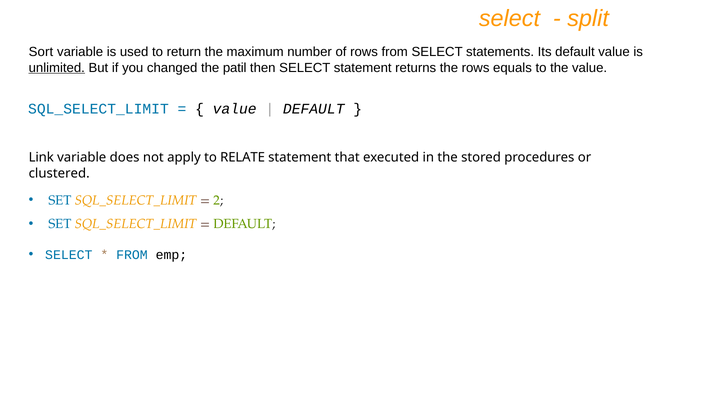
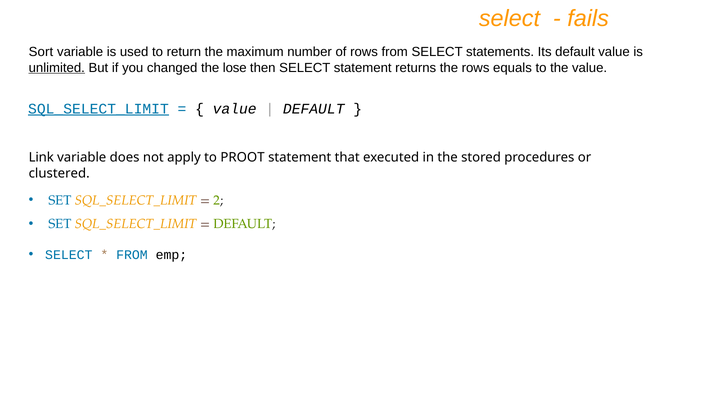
split: split -> fails (588, 18)
patil: patil -> lose (235, 68)
SQL_SELECT_LIMIT underline: none -> present (98, 109)
RELATE: RELATE -> PROOT (243, 158)
